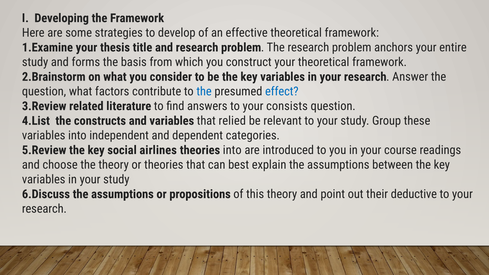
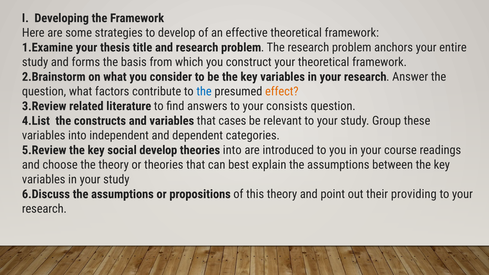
effect colour: blue -> orange (282, 91)
relied: relied -> cases (232, 121)
social airlines: airlines -> develop (158, 150)
deductive: deductive -> providing (414, 194)
